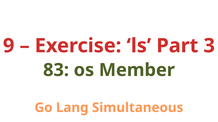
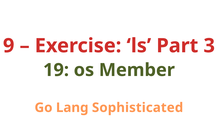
83: 83 -> 19 (56, 70)
Simultaneous: Simultaneous -> Sophisticated (138, 108)
